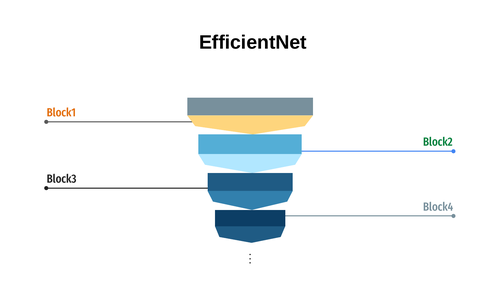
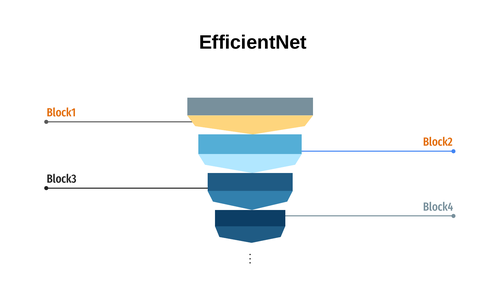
Block2 colour: green -> orange (438, 142)
